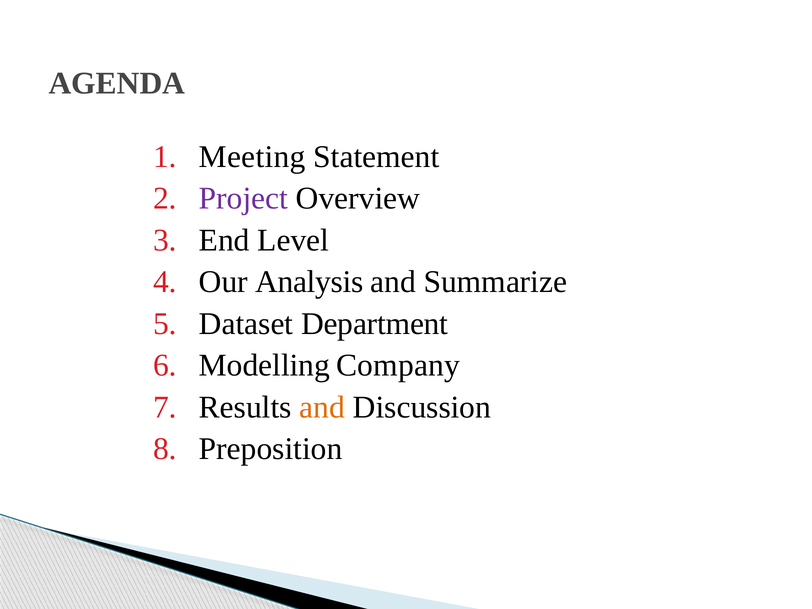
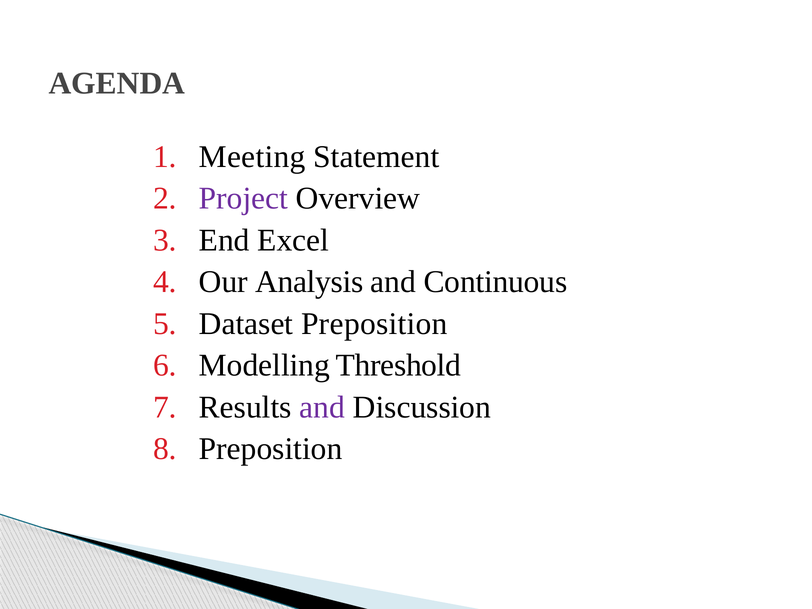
Level: Level -> Excel (293, 240)
Summarize: Summarize -> Continuous (496, 282)
Dataset Department: Department -> Preposition (374, 324)
Company: Company -> Threshold (398, 365)
and colour: orange -> purple (322, 407)
